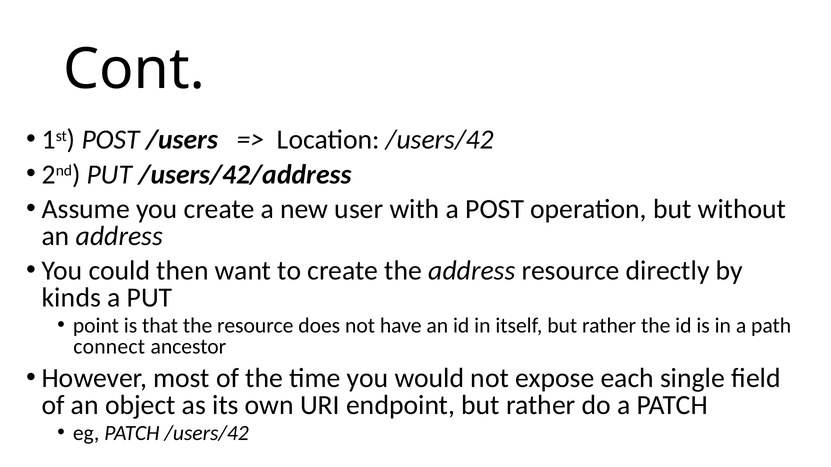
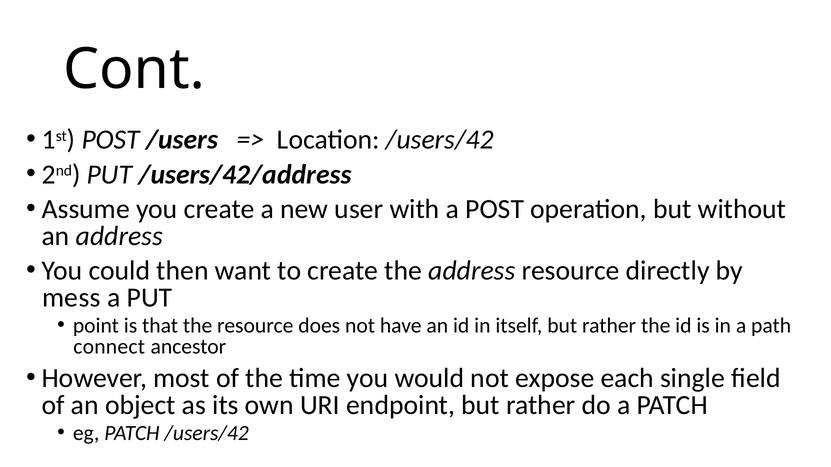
kinds: kinds -> mess (71, 298)
